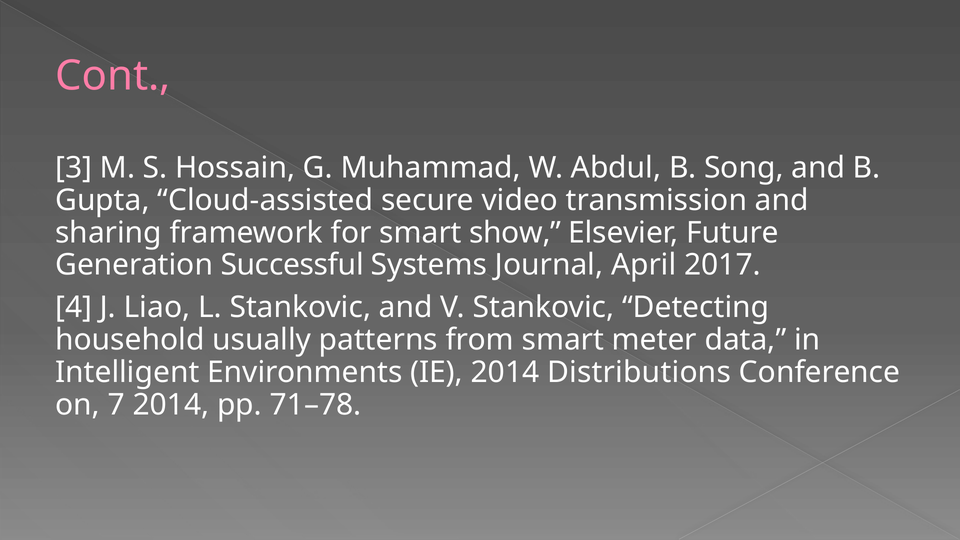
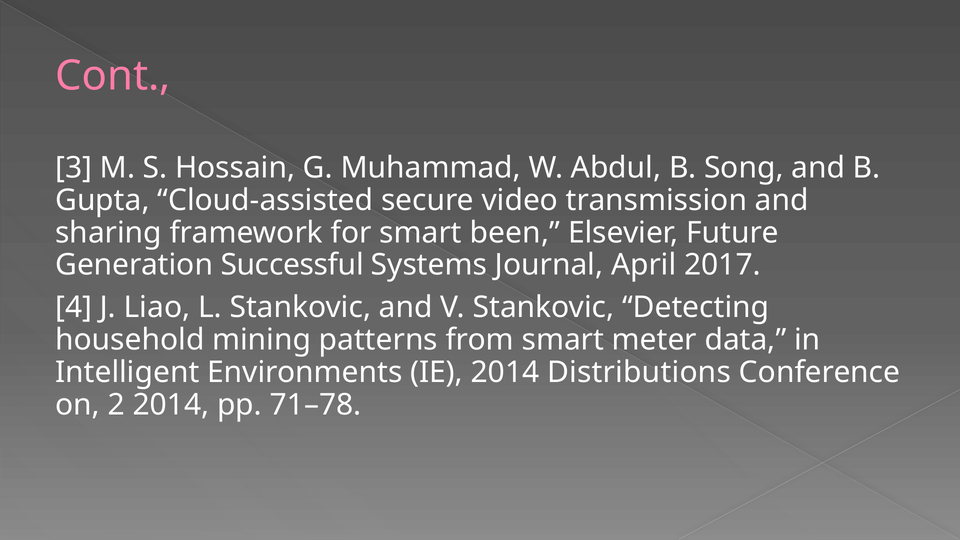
show: show -> been (515, 233)
usually: usually -> mining (262, 340)
7: 7 -> 2 (116, 405)
